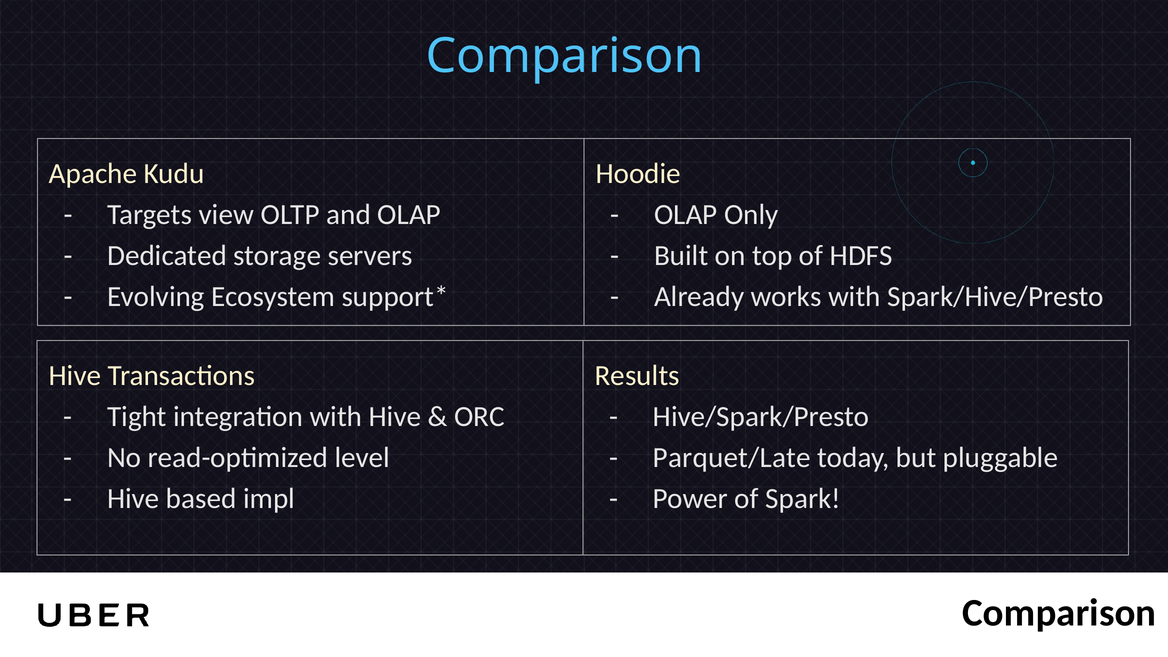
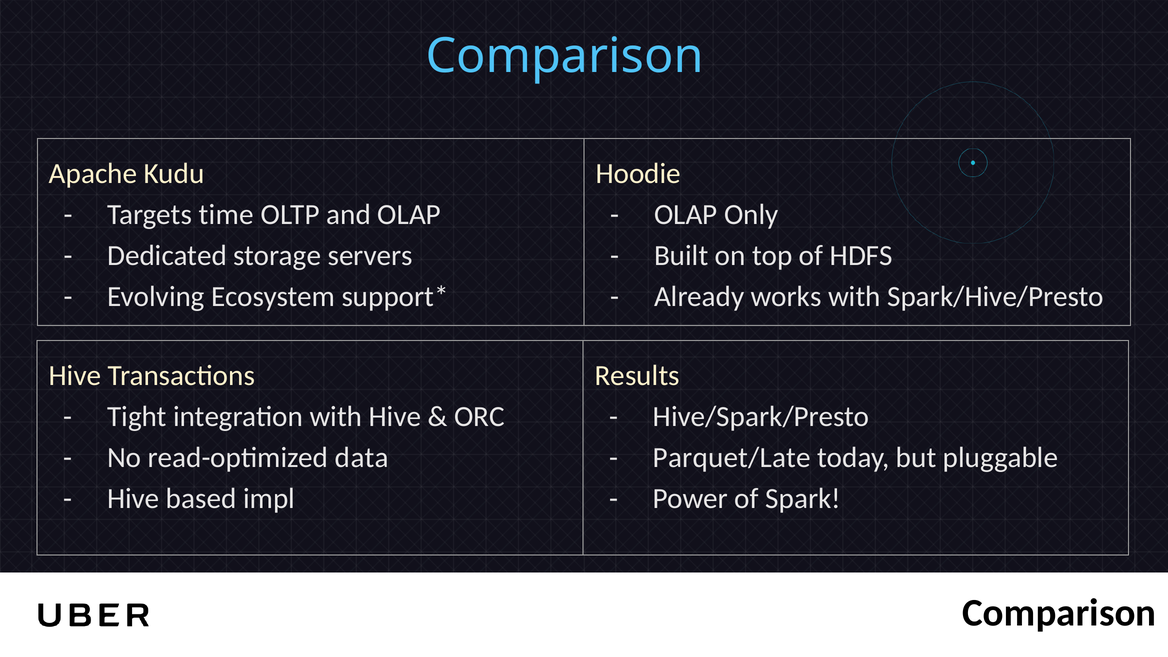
view: view -> time (226, 215)
level: level -> data (362, 458)
